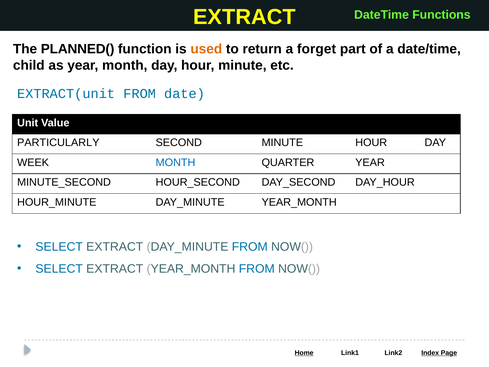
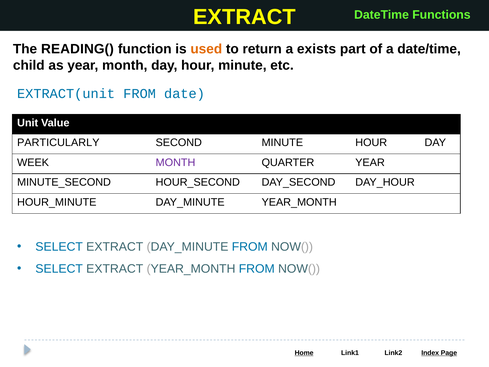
PLANNED(: PLANNED( -> READING( (77, 49)
forget: forget -> exists (317, 49)
MONTH colour: blue -> purple (176, 162)
